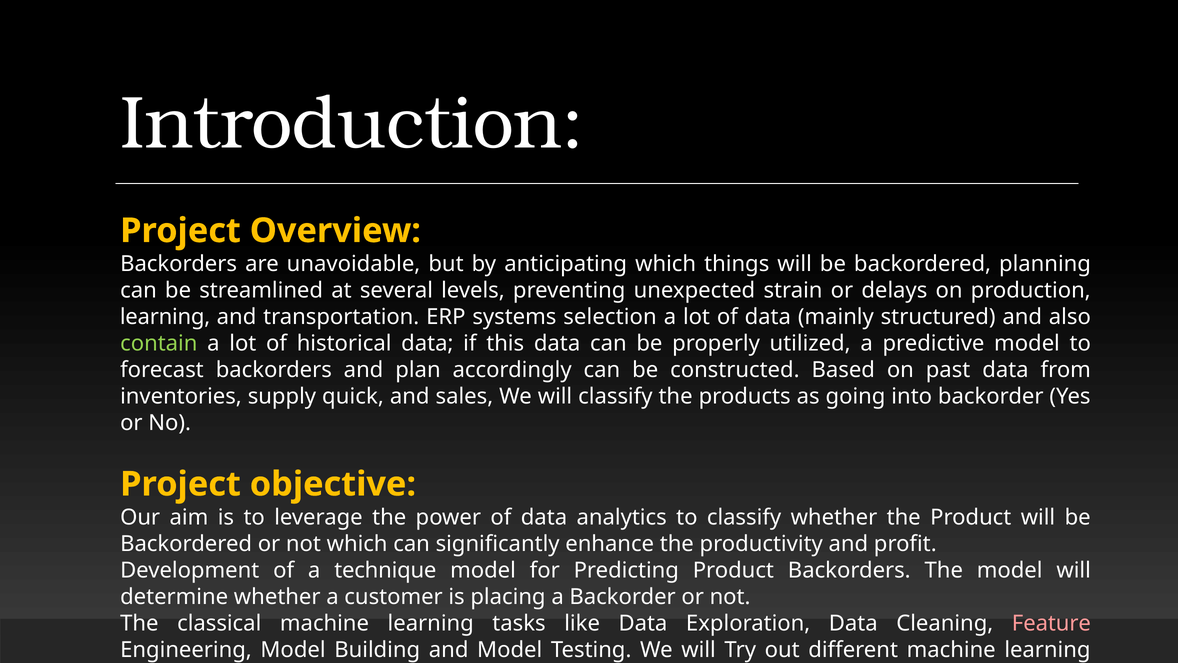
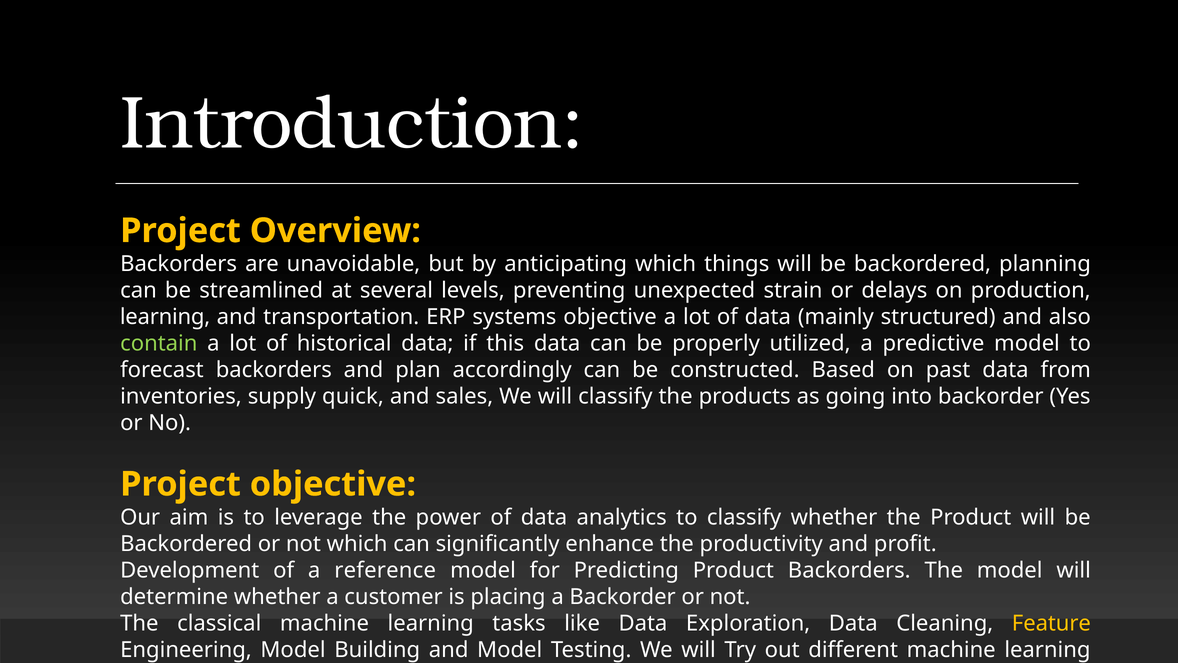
systems selection: selection -> objective (610, 317)
technique: technique -> reference (385, 570)
Feature colour: pink -> yellow (1051, 623)
